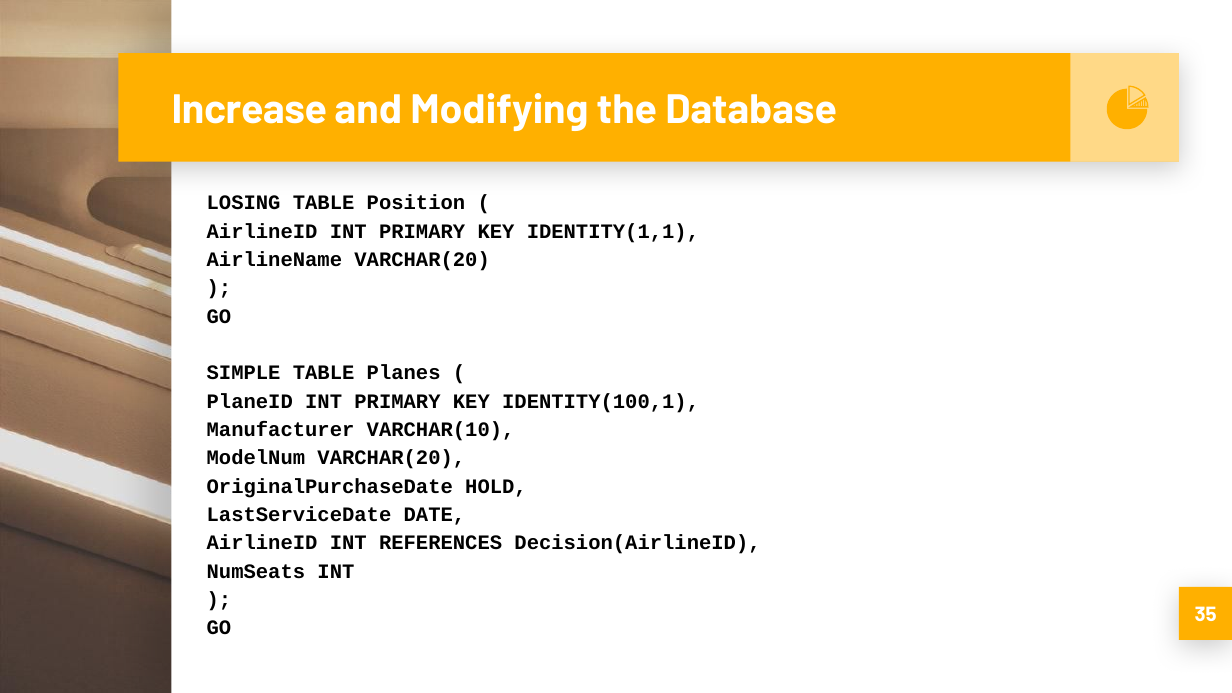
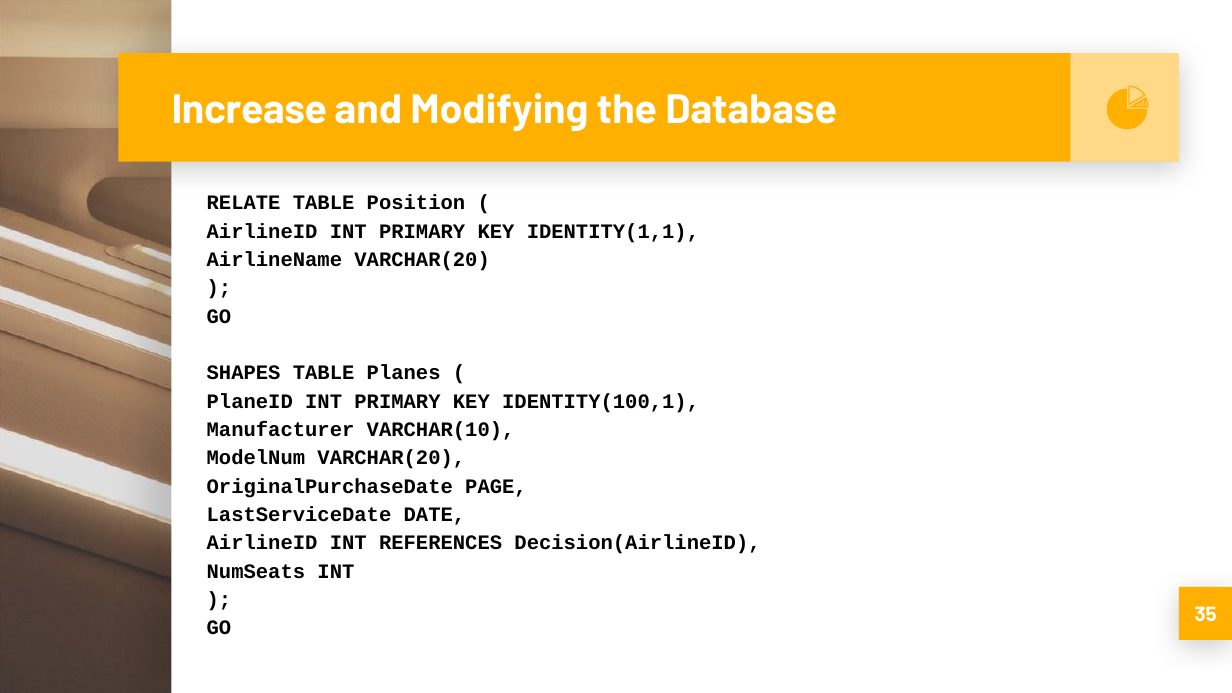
LOSING: LOSING -> RELATE (244, 203)
SIMPLE: SIMPLE -> SHAPES (244, 373)
HOLD: HOLD -> PAGE (496, 486)
